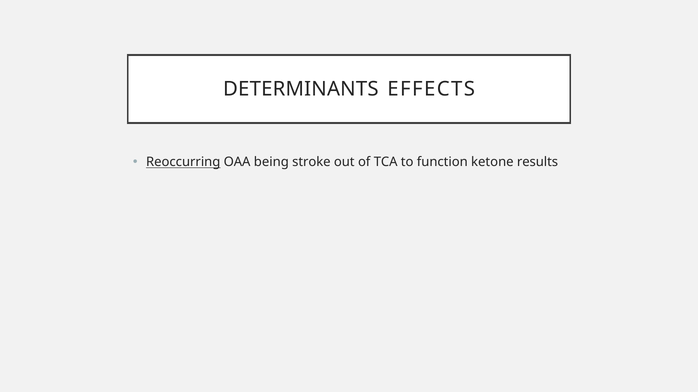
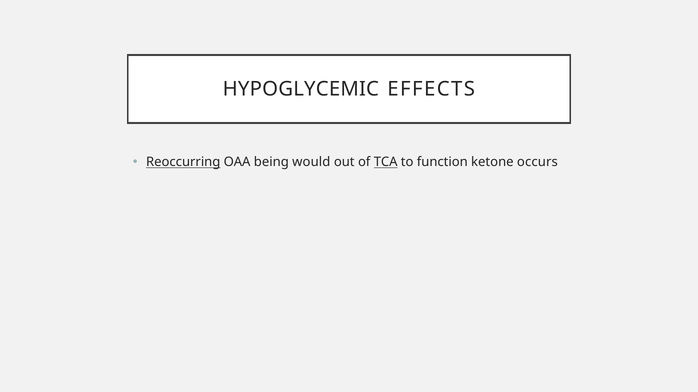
DETERMINANTS: DETERMINANTS -> HYPOGLYCEMIC (301, 89)
stroke: stroke -> would (311, 162)
TCA underline: none -> present (386, 162)
results: results -> occurs (537, 162)
